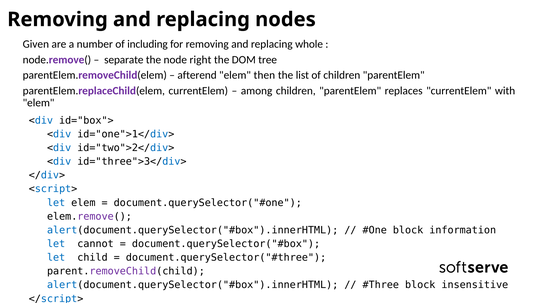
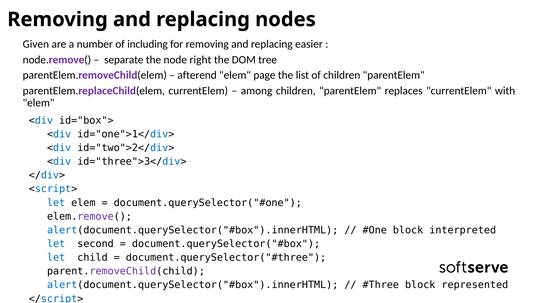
whole: whole -> easier (309, 44)
then: then -> page (264, 75)
information: information -> interpreted (463, 230)
cannot: cannot -> second (96, 244)
insensitive: insensitive -> represented (475, 285)
